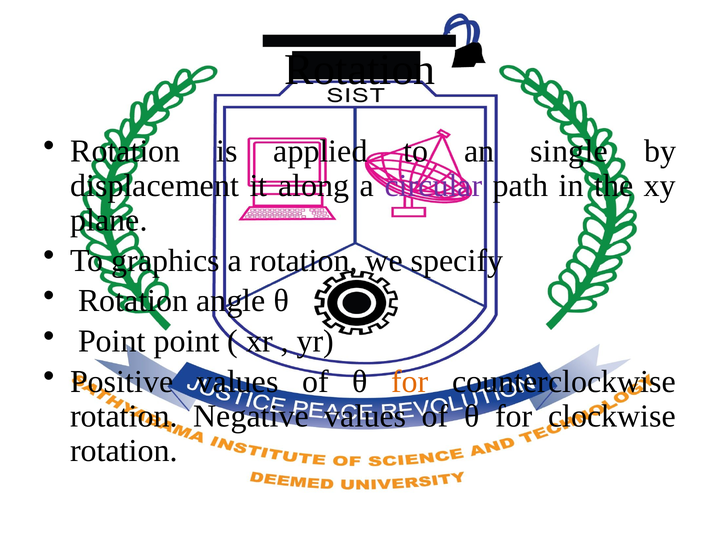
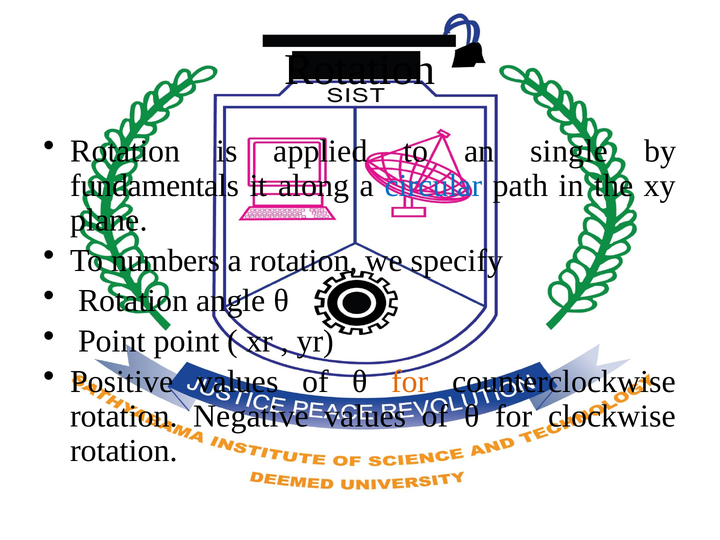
displacement: displacement -> fundamentals (155, 186)
circular colour: purple -> blue (433, 186)
graphics: graphics -> numbers (166, 261)
